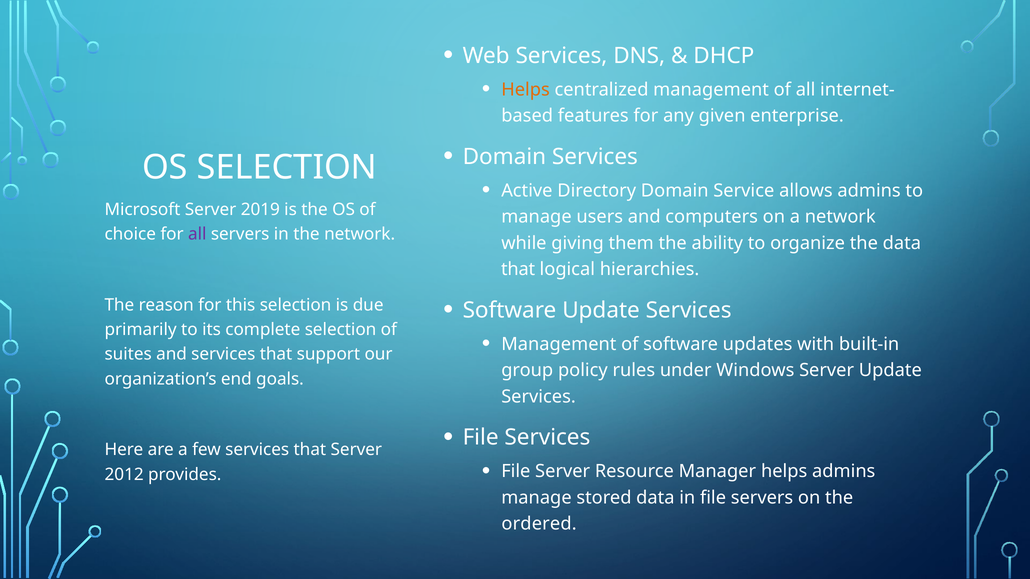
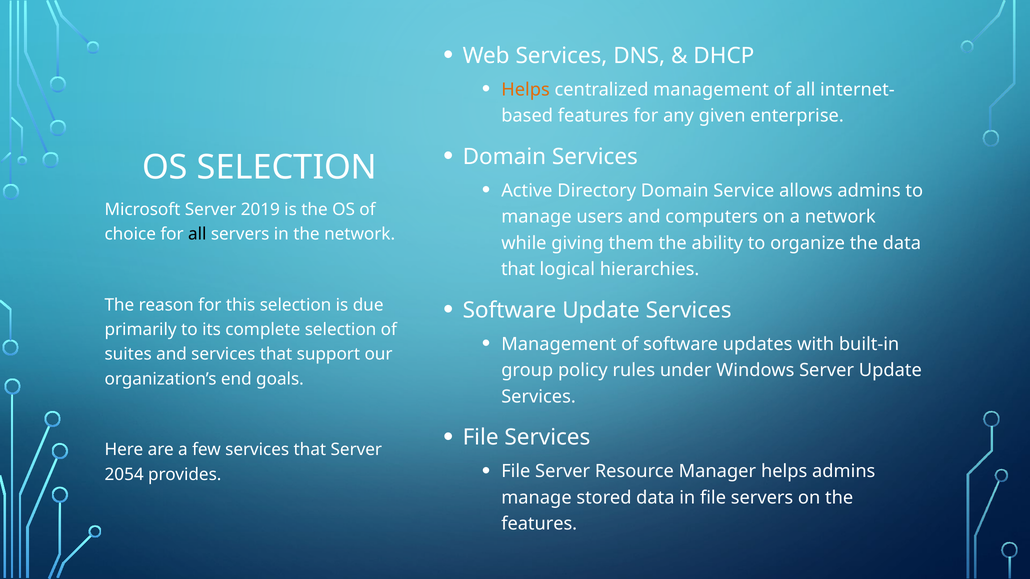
all colour: purple -> black (197, 234)
2012: 2012 -> 2054 (124, 475)
ordered: ordered -> features (539, 524)
